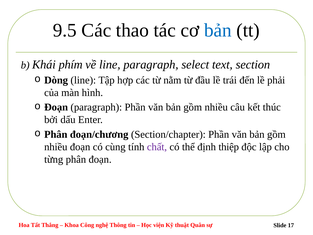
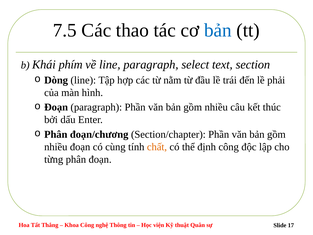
9.5: 9.5 -> 7.5 (65, 30)
chất colour: purple -> orange (157, 147)
định thiệp: thiệp -> công (229, 147)
